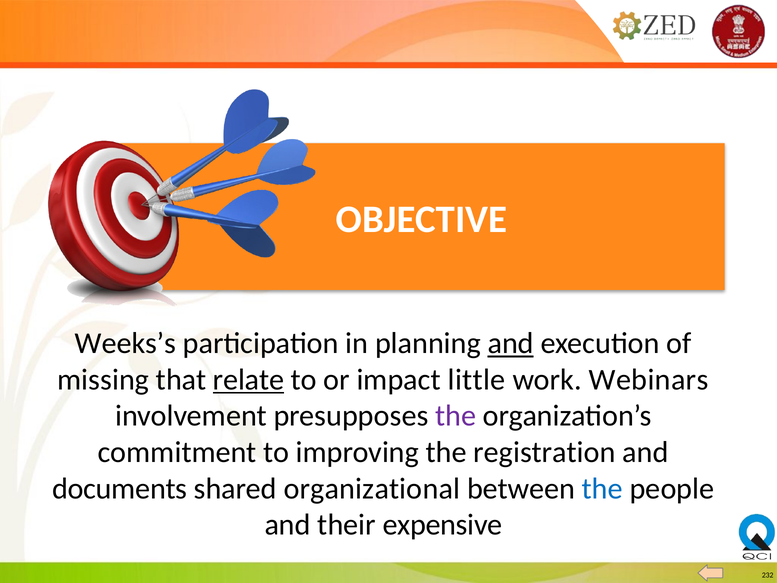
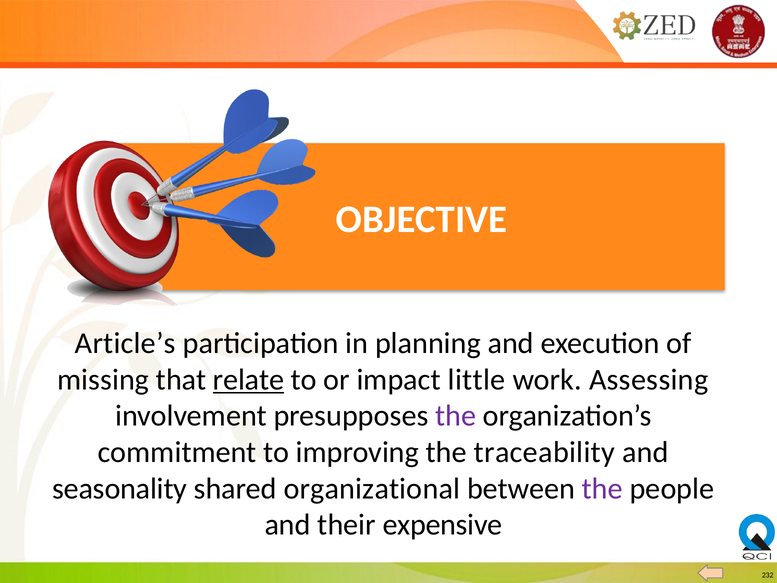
Weeks’s: Weeks’s -> Article’s (125, 343)
and underline: present -> none (511, 343)
Webinars: Webinars -> Assessing (649, 380)
registration: registration -> traceability (544, 452)
documents: documents -> seasonality (120, 488)
the colour: blue -> purple (602, 488)
